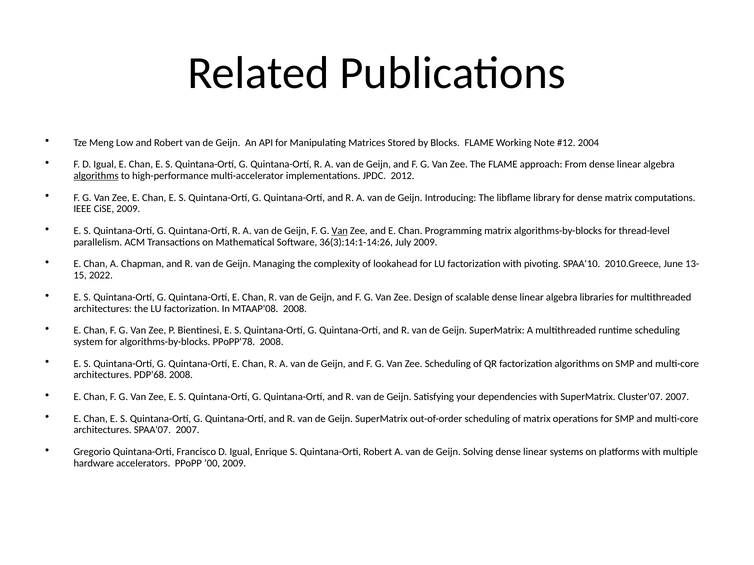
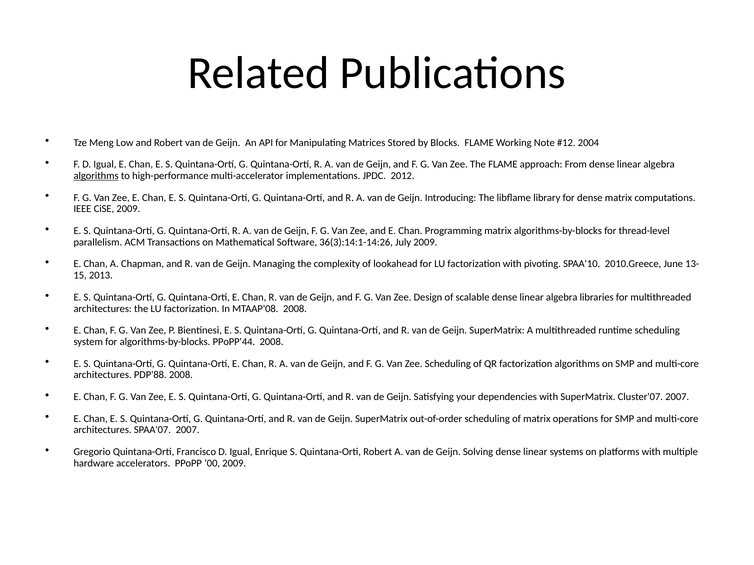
Van underline: present -> none (340, 231)
2022: 2022 -> 2013 (101, 276)
PPoPP'78: PPoPP'78 -> PPoPP'44 (234, 342)
PDP'68: PDP'68 -> PDP'88 (150, 375)
